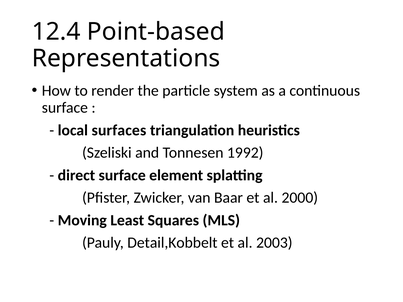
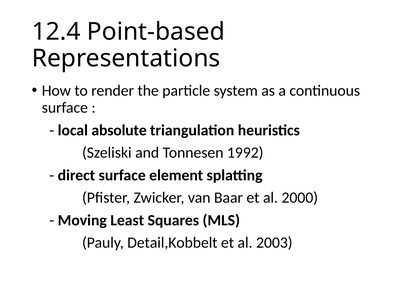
surfaces: surfaces -> absolute (119, 130)
